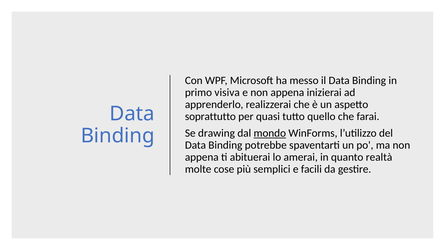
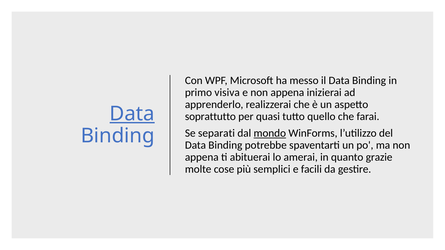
Data underline: none -> present (132, 114)
drawing: drawing -> separati (216, 133)
realtà: realtà -> grazie (379, 157)
